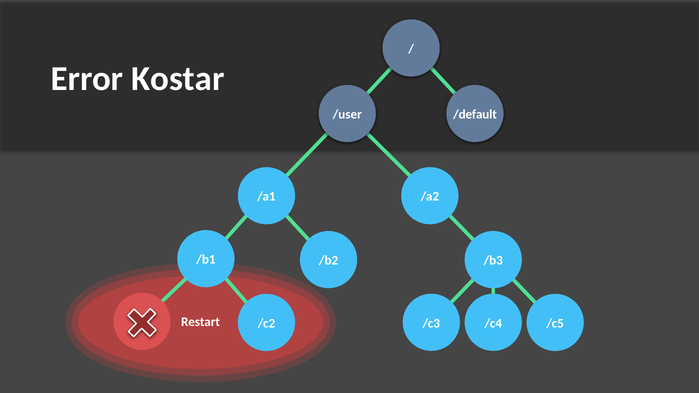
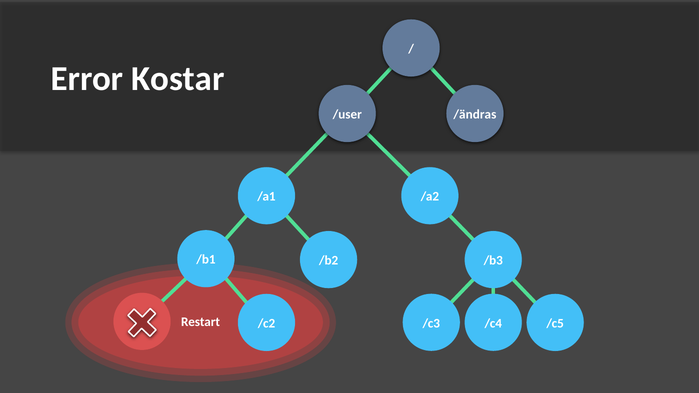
/default: /default -> /ändras (475, 114)
